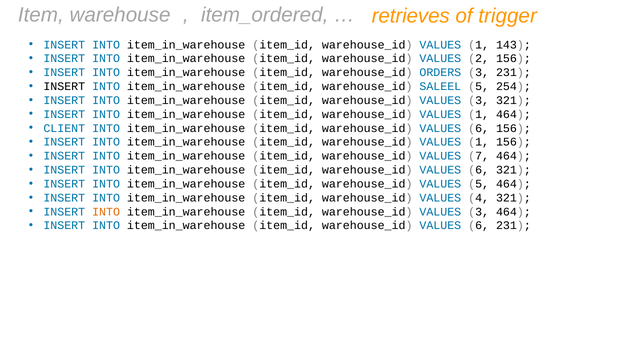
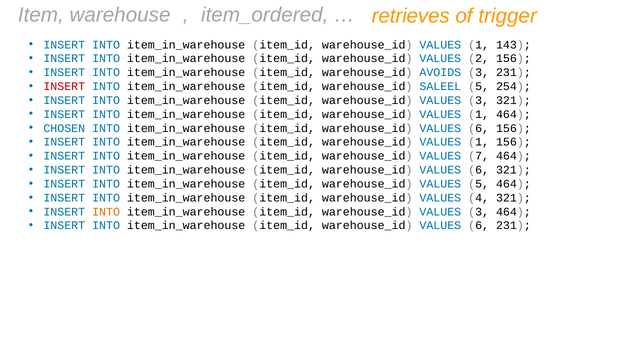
ORDERS: ORDERS -> AVOIDS (440, 73)
INSERT colour: black -> red (64, 86)
CLIENT: CLIENT -> CHOSEN (64, 128)
